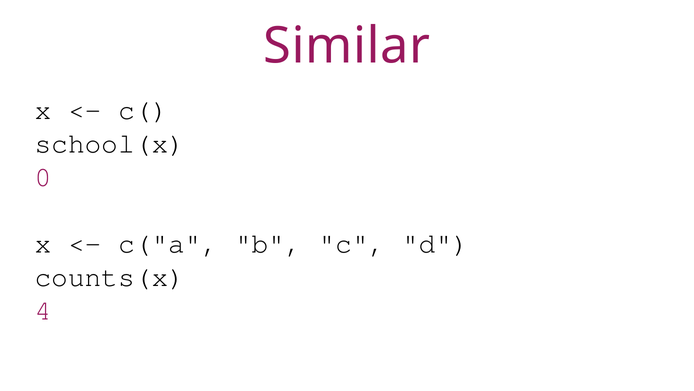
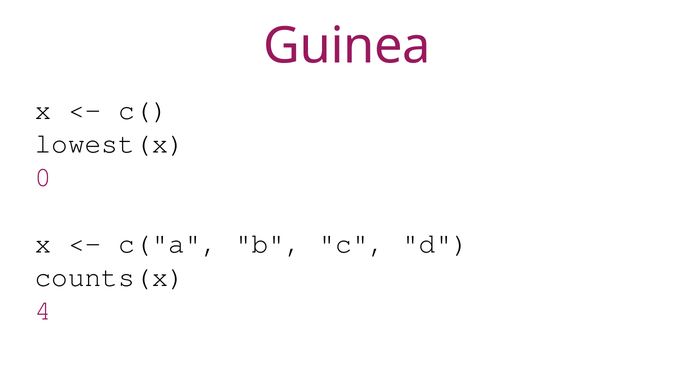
Similar: Similar -> Guinea (347, 46)
school(x: school(x -> lowest(x (110, 143)
